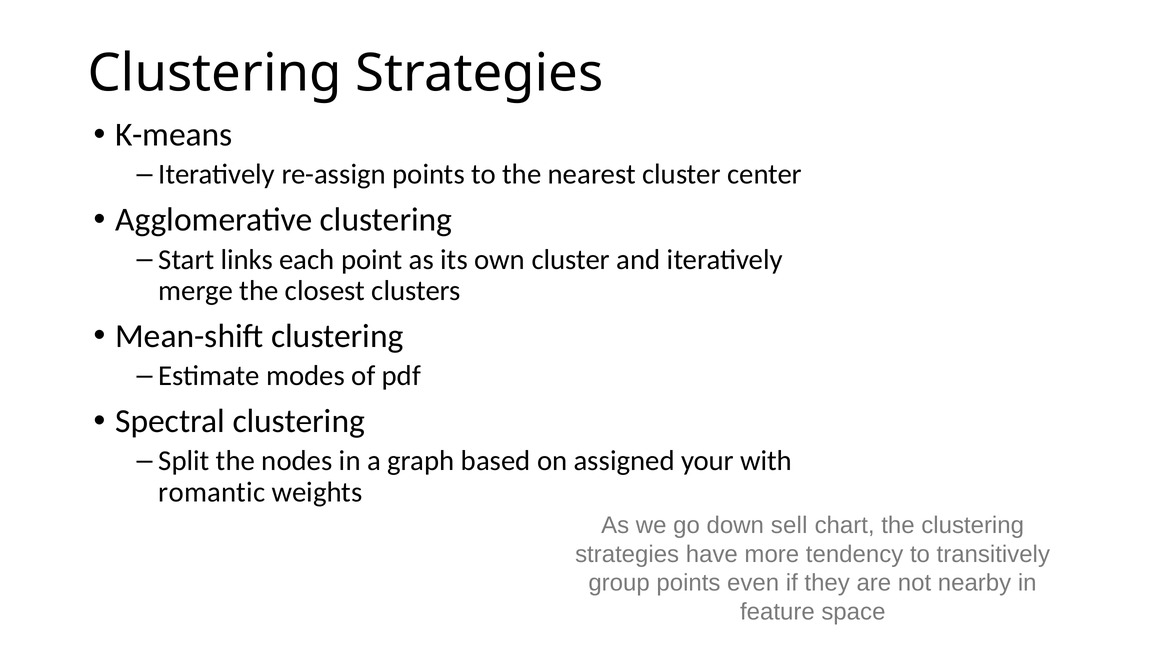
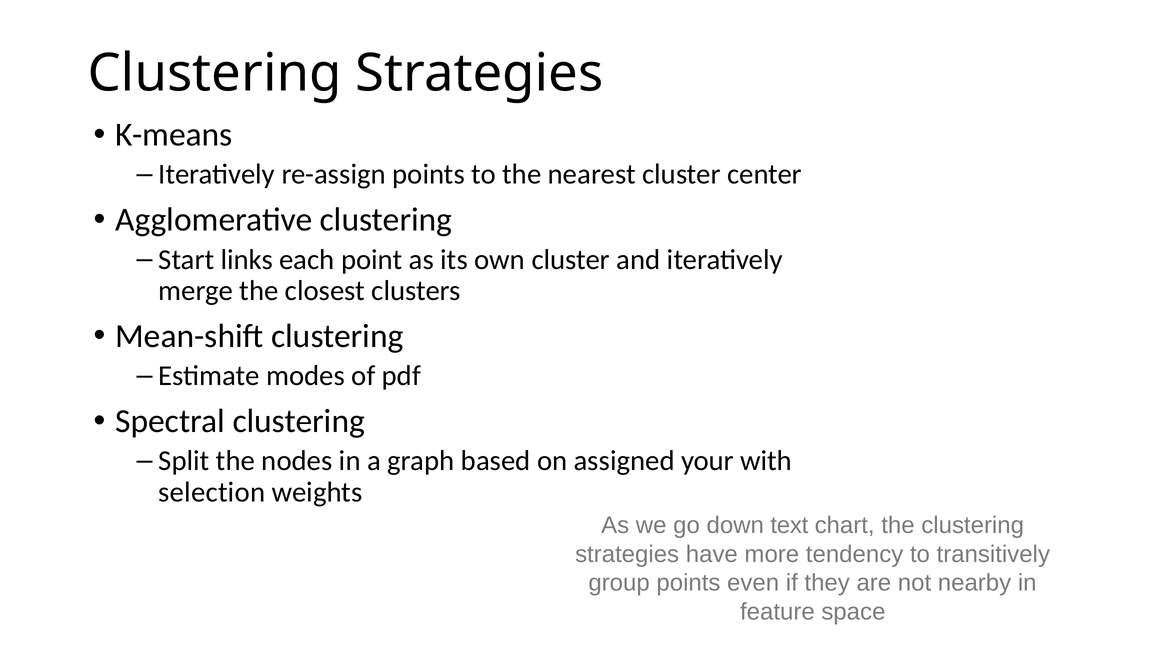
romantic: romantic -> selection (212, 492)
sell: sell -> text (789, 526)
